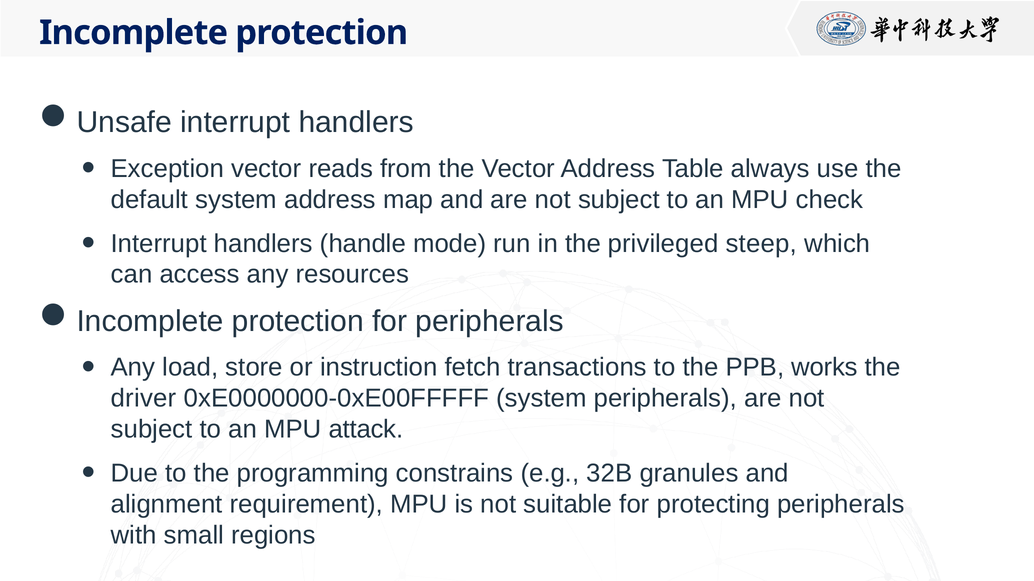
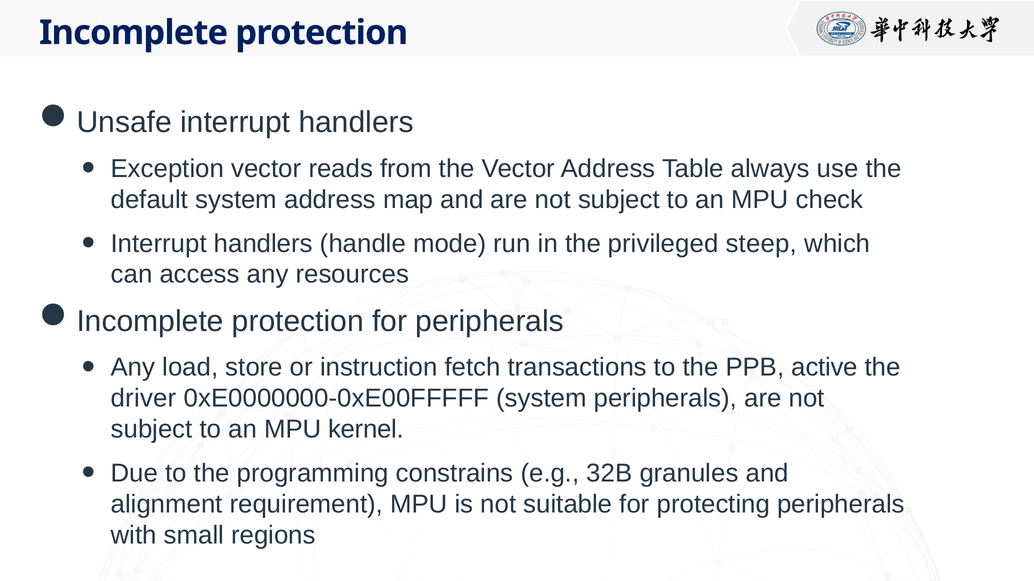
works: works -> active (825, 367)
attack: attack -> kernel (366, 429)
